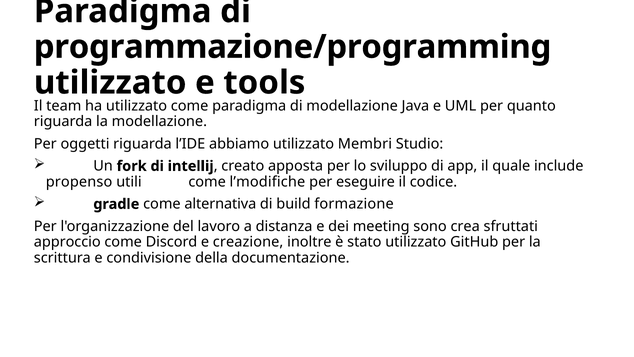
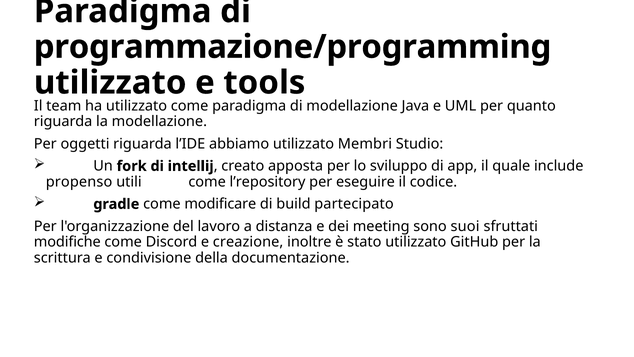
l’modifiche: l’modifiche -> l’repository (268, 182)
alternativa: alternativa -> modificare (220, 204)
formazione: formazione -> partecipato (354, 204)
crea: crea -> suoi (465, 226)
approccio: approccio -> modifiche (67, 242)
